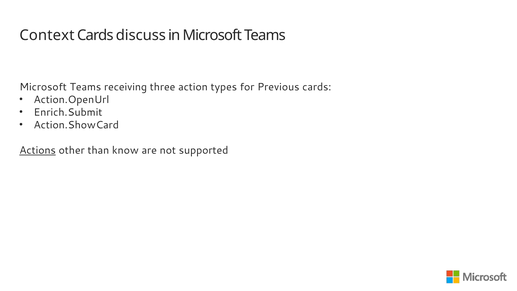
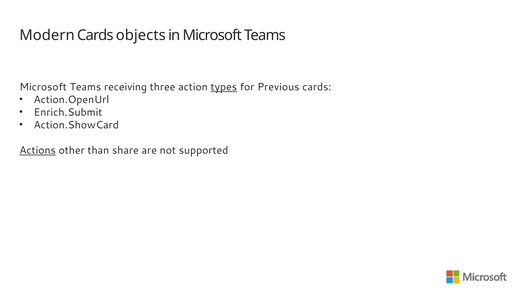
Context: Context -> Modern (47, 35)
discuss: discuss -> objects (141, 35)
types underline: none -> present (224, 87)
know: know -> share (125, 150)
